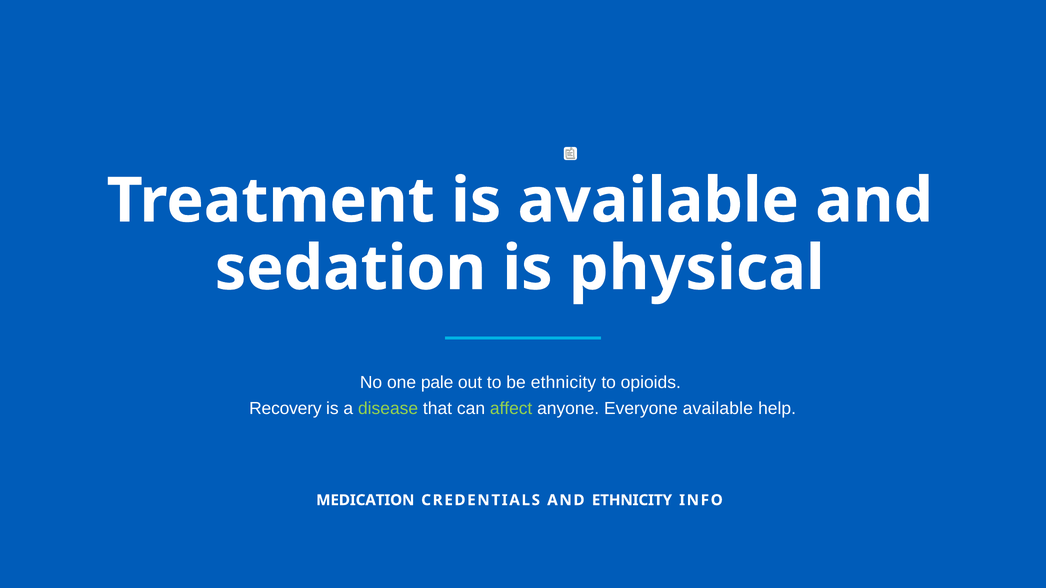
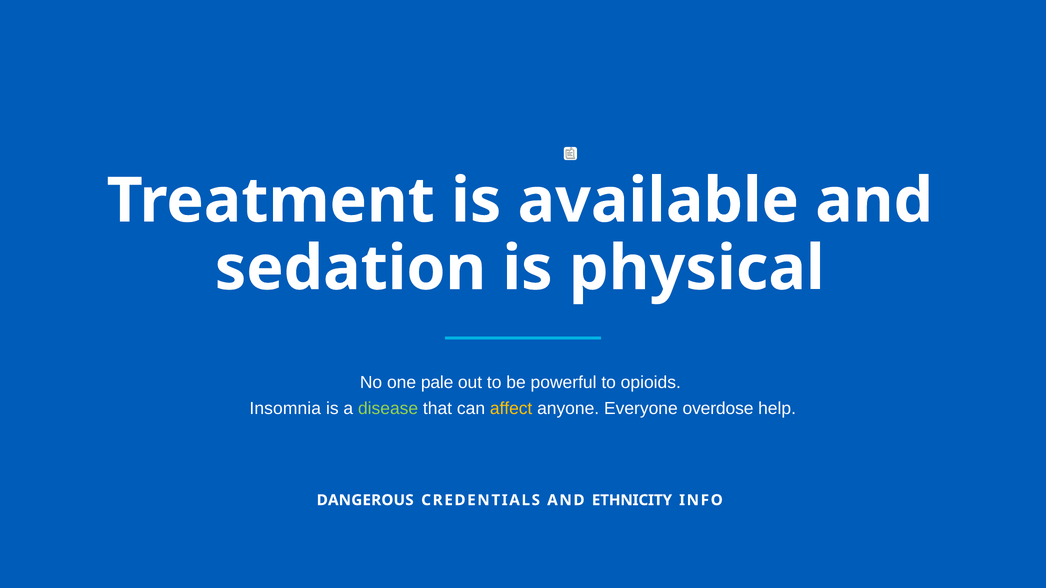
be ethnicity: ethnicity -> powerful (564, 383)
Recovery: Recovery -> Insomnia (285, 409)
affect colour: light green -> yellow (511, 409)
Everyone available: available -> overdose (718, 409)
MEDICATION: MEDICATION -> DANGEROUS (365, 501)
